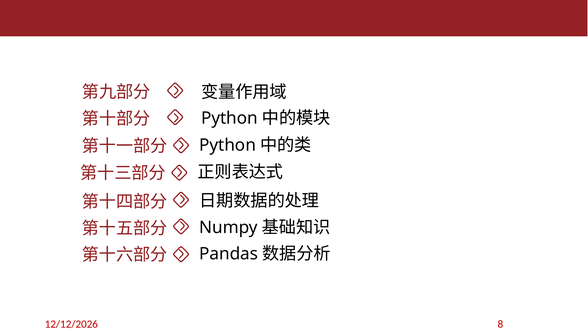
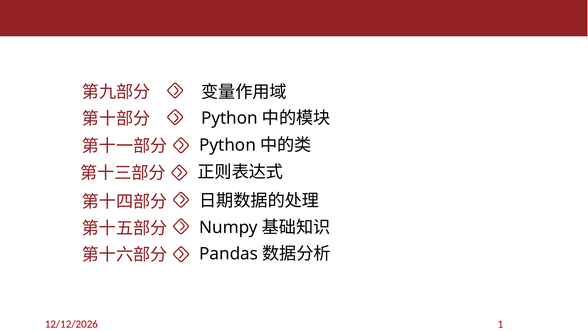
8: 8 -> 1 (500, 324)
